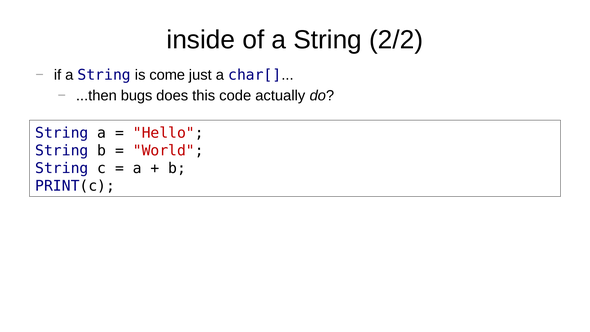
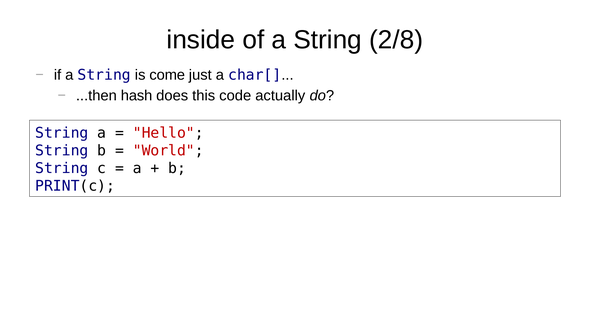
2/2: 2/2 -> 2/8 (396, 40)
bugs: bugs -> hash (137, 96)
